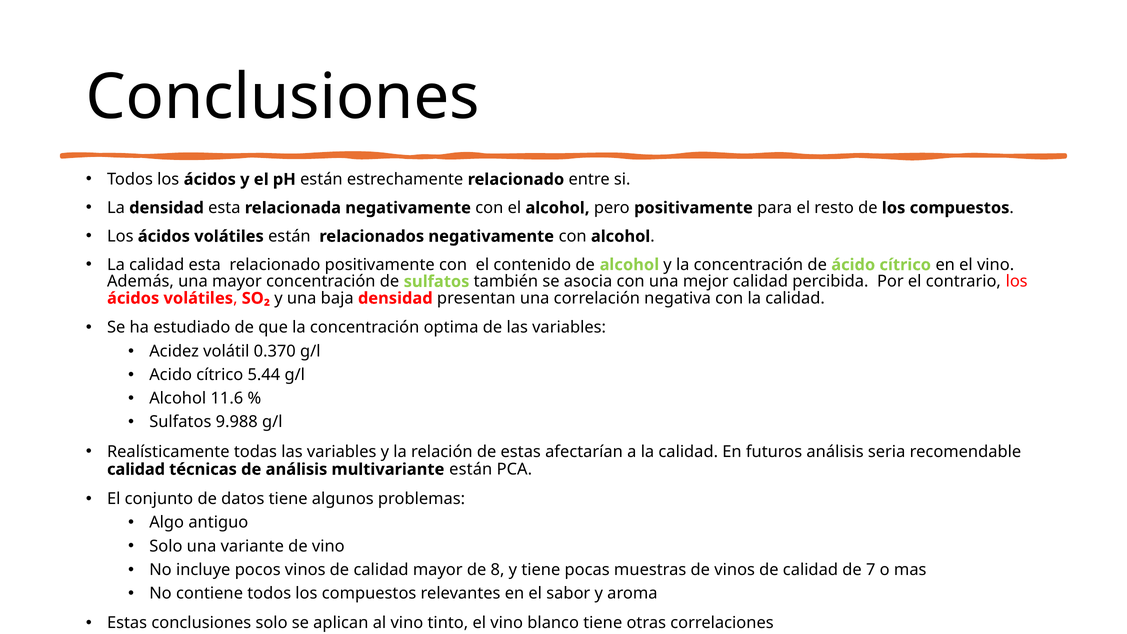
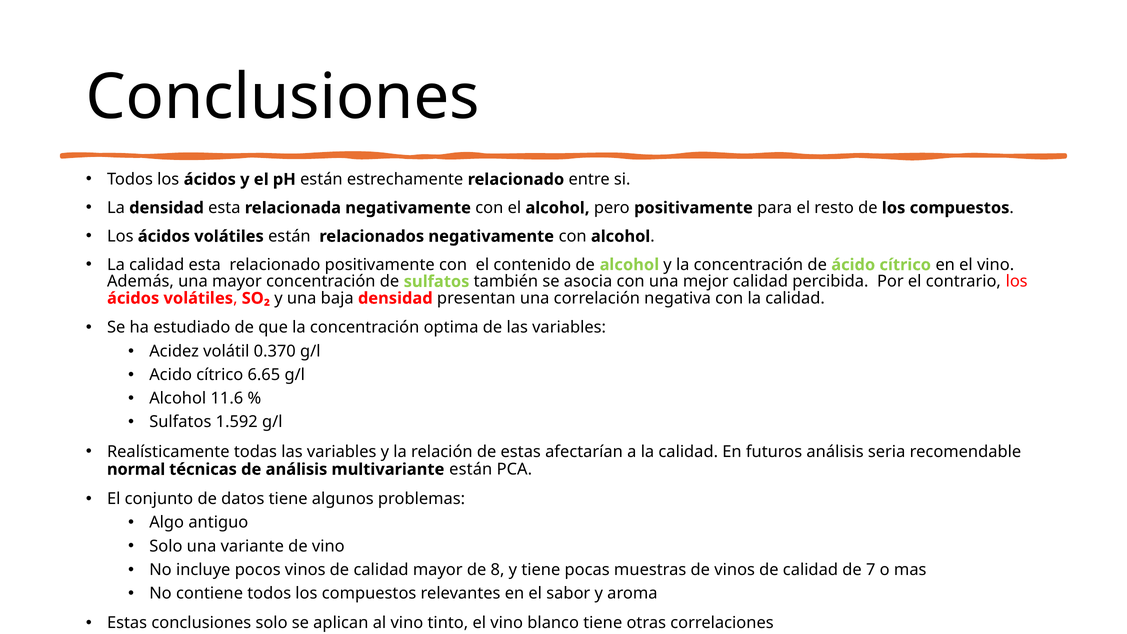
5.44: 5.44 -> 6.65 (264, 375)
9.988: 9.988 -> 1.592 (237, 422)
calidad: calidad -> normal (136, 469)
